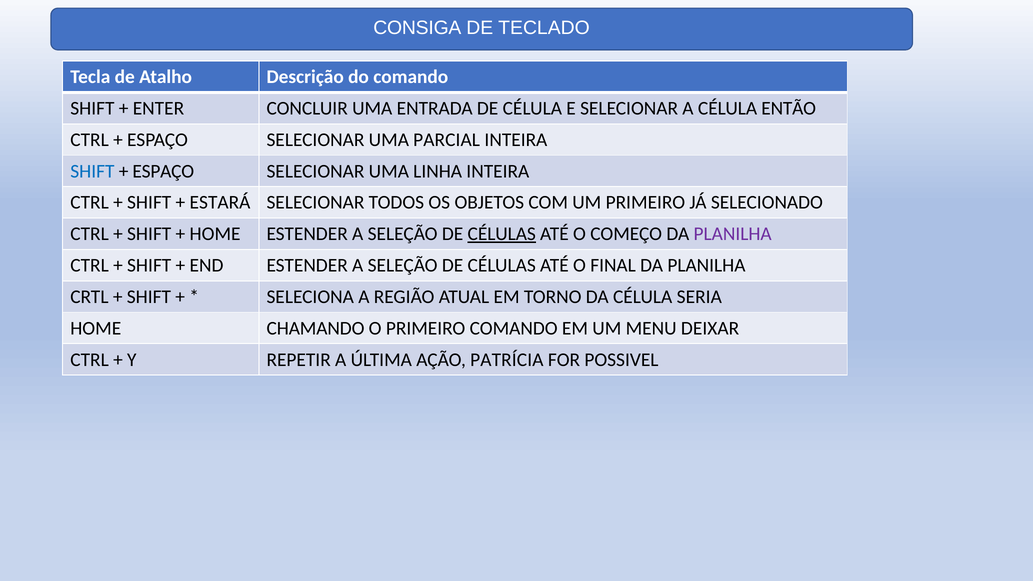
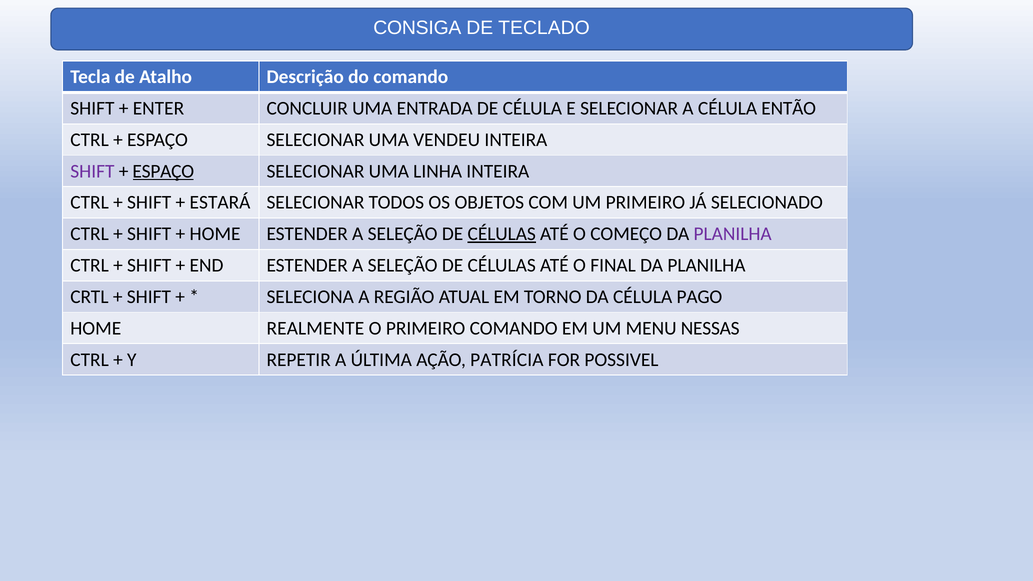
PARCIAL: PARCIAL -> VENDEU (447, 140)
SHIFT colour: blue -> purple (92, 171)
ESPAÇO underline: none -> present (163, 171)
SERIA: SERIA -> PAGO (699, 297)
CHAMANDO: CHAMANDO -> REALMENTE (315, 328)
DEIXAR: DEIXAR -> NESSAS (710, 328)
